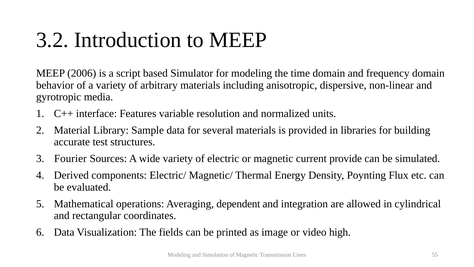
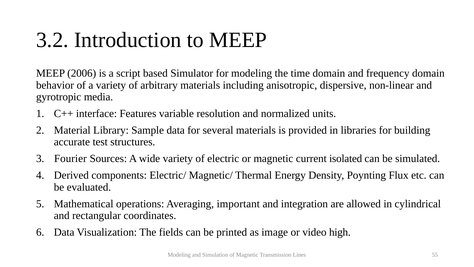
provide: provide -> isolated (346, 158)
dependent: dependent -> important (238, 204)
